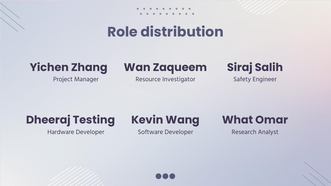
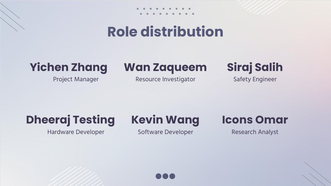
What: What -> Icons (238, 120)
